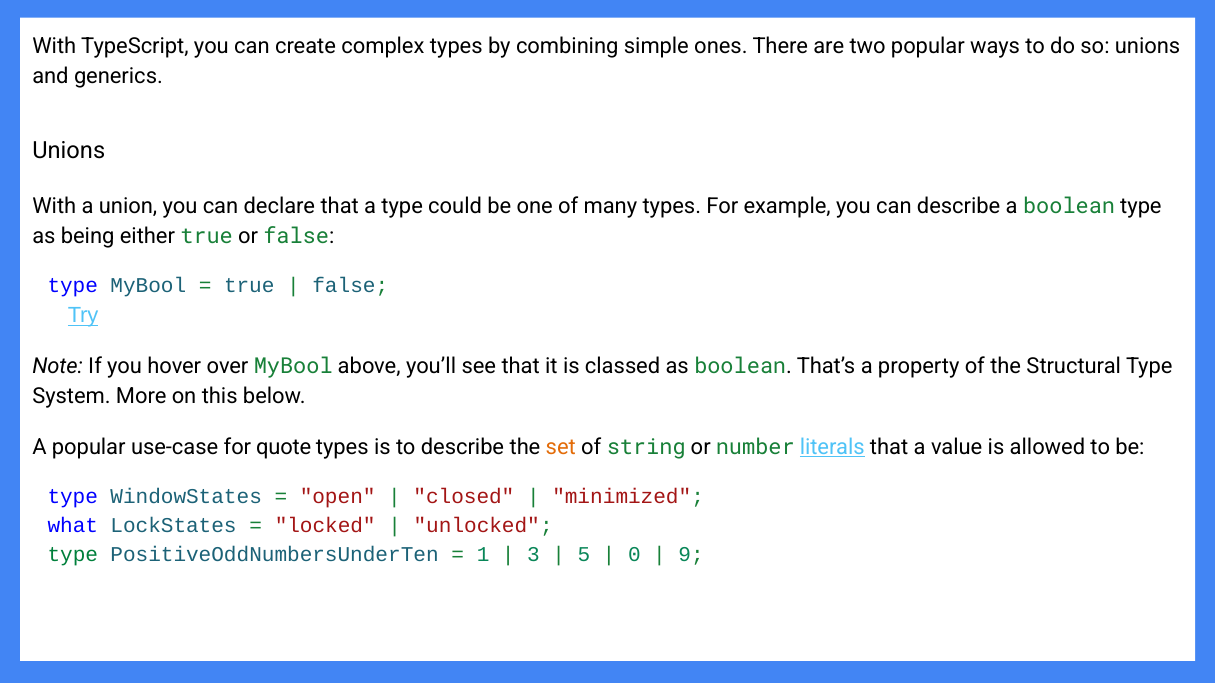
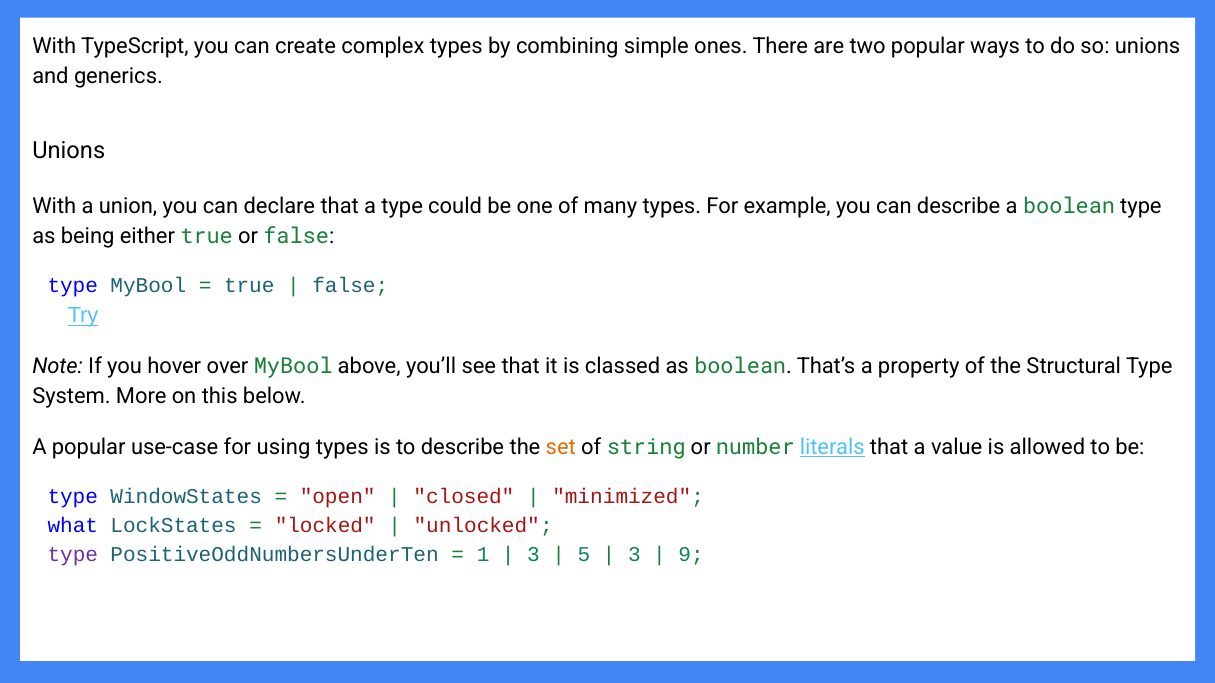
quote: quote -> using (284, 447)
type colour: green -> purple (73, 555)
0: 0 -> 3 (634, 555)
